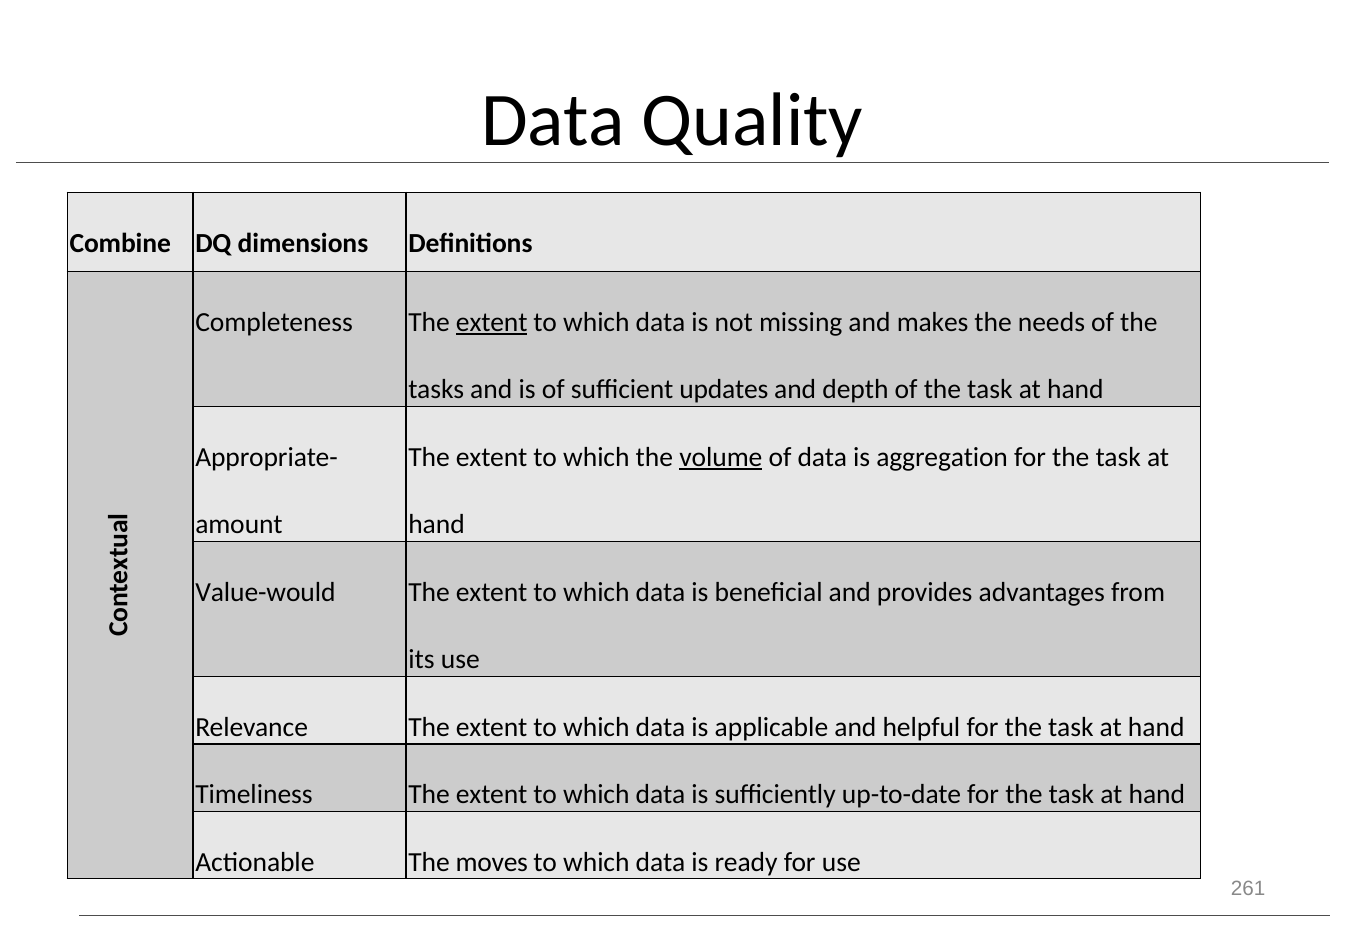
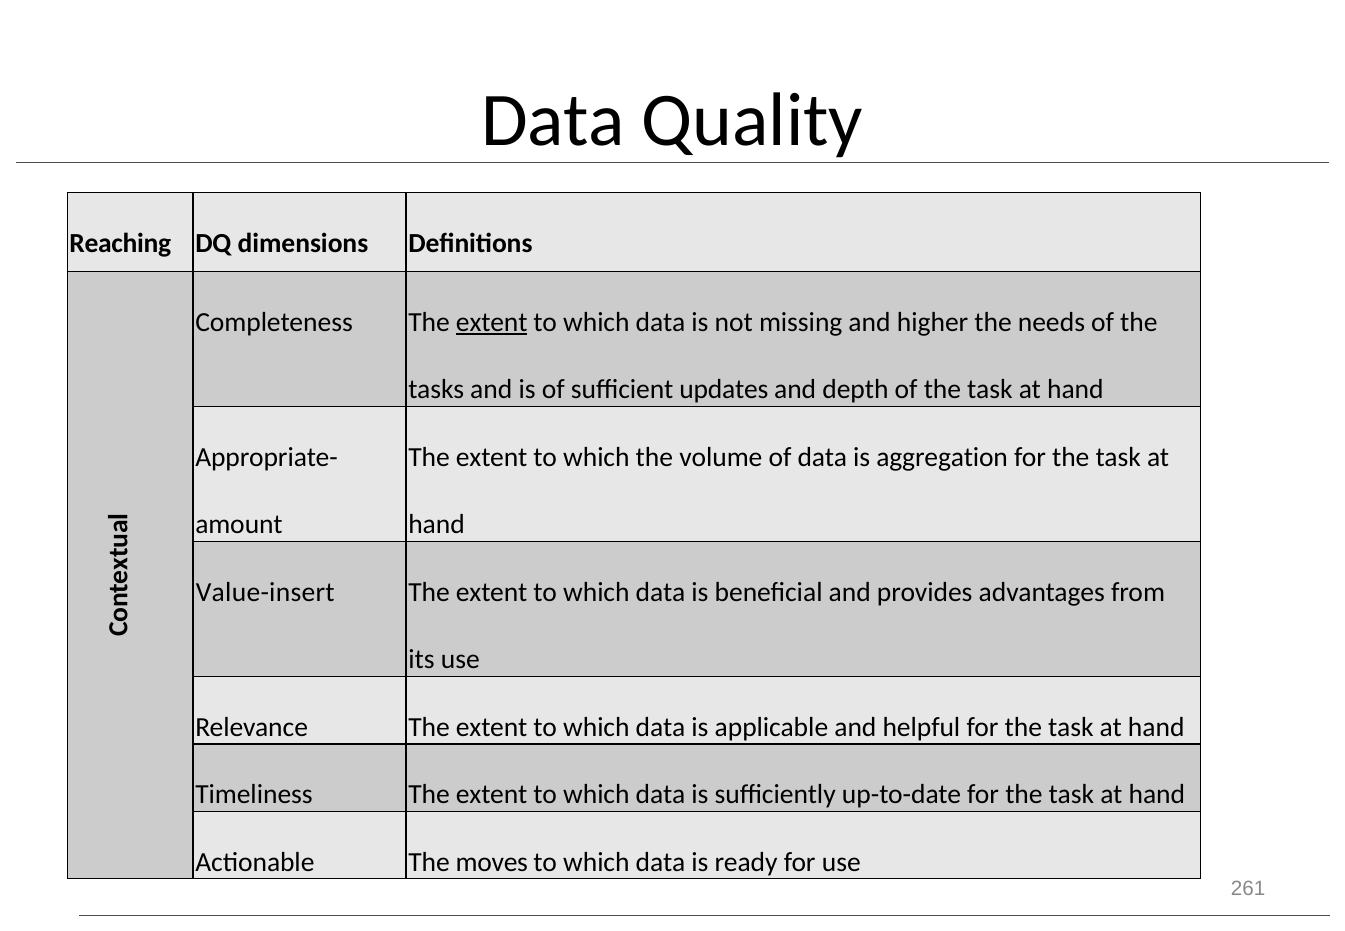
Combine: Combine -> Reaching (120, 243)
makes: makes -> higher (933, 322)
volume underline: present -> none (721, 457)
Value-would: Value-would -> Value-insert (265, 592)
